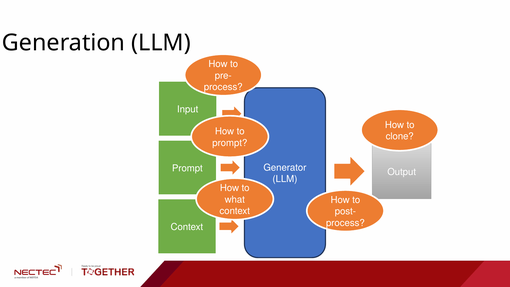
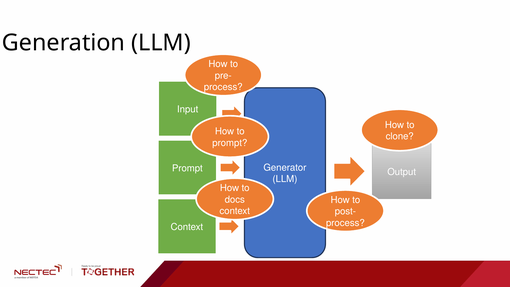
what: what -> docs (235, 200)
